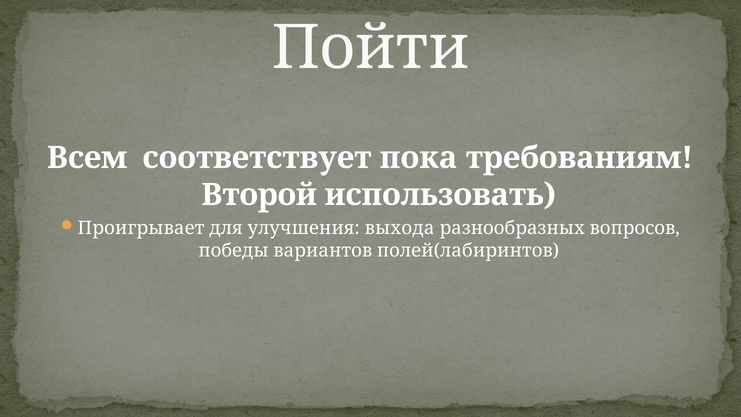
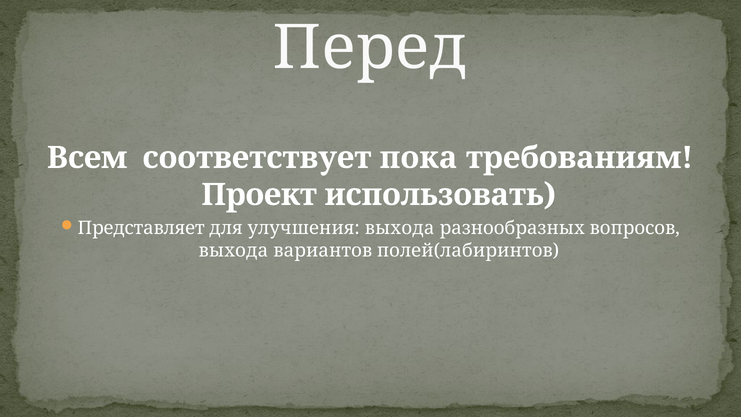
Пойти: Пойти -> Перед (370, 48)
Второй: Второй -> Проект (259, 195)
Проигрывает: Проигрывает -> Представляет (141, 228)
победы: победы -> выхода (233, 250)
